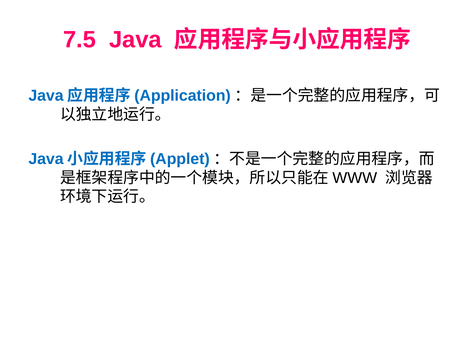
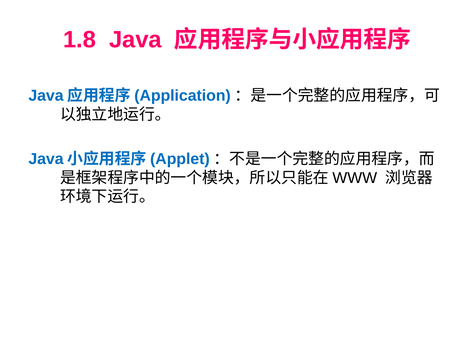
7.5: 7.5 -> 1.8 (79, 40)
